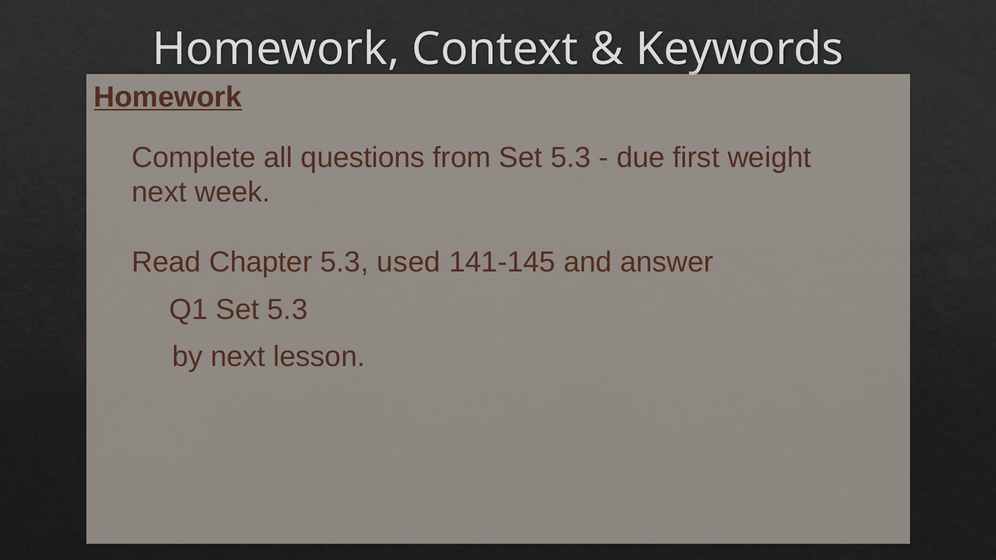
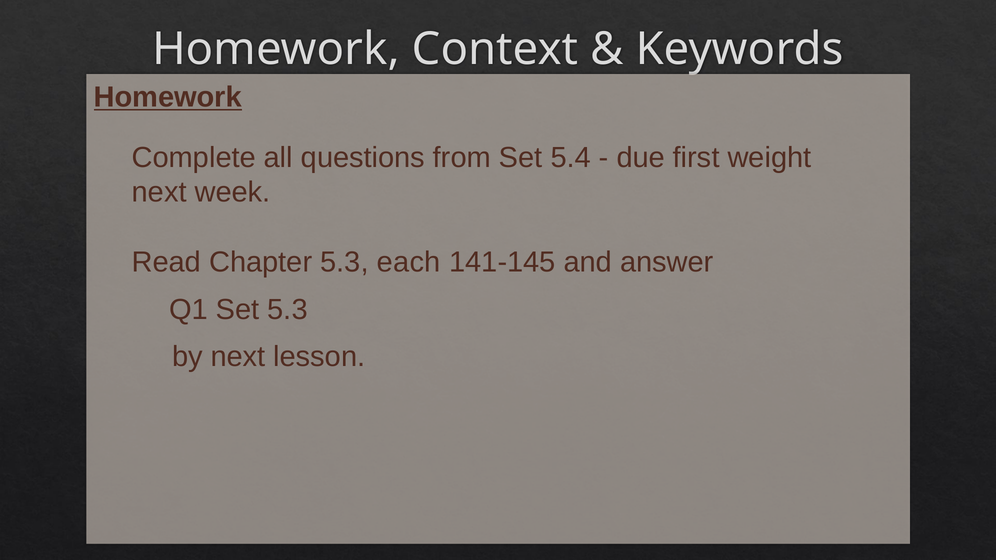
from Set 5.3: 5.3 -> 5.4 (571, 158)
used: used -> each (409, 262)
